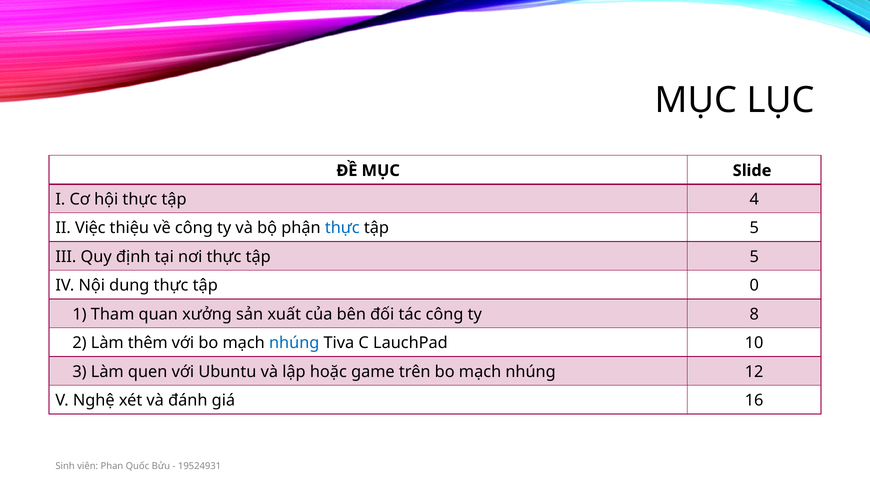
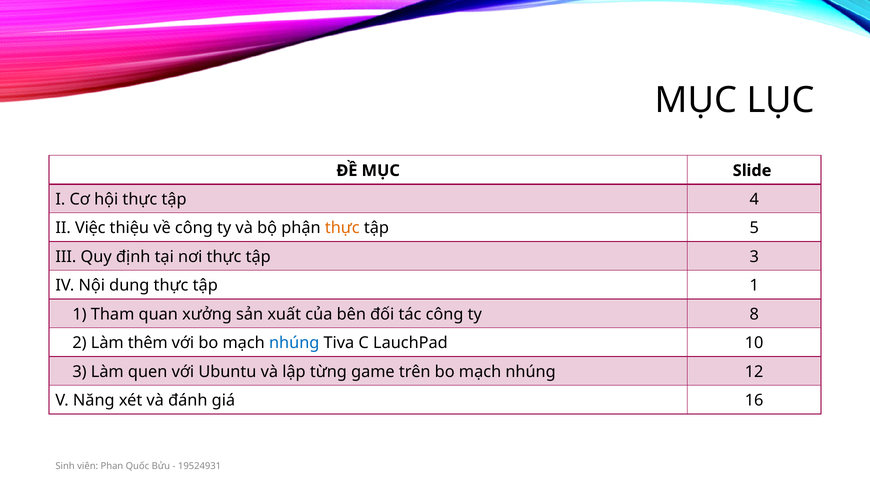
thực colour: blue -> orange (342, 228)
nơi thực tập 5: 5 -> 3 (754, 257)
tập 0: 0 -> 1 (754, 286)
hoặc: hoặc -> từng (328, 372)
Nghệ: Nghệ -> Năng (94, 401)
